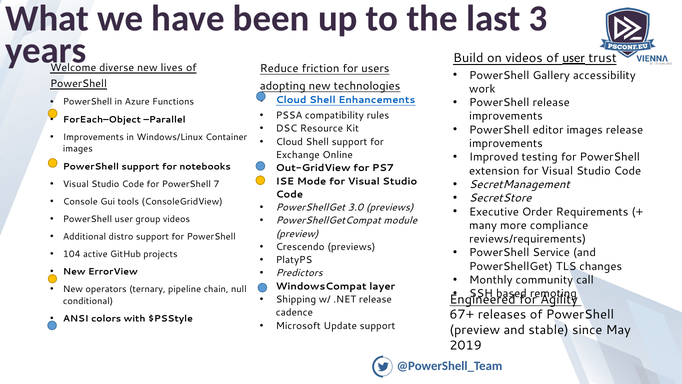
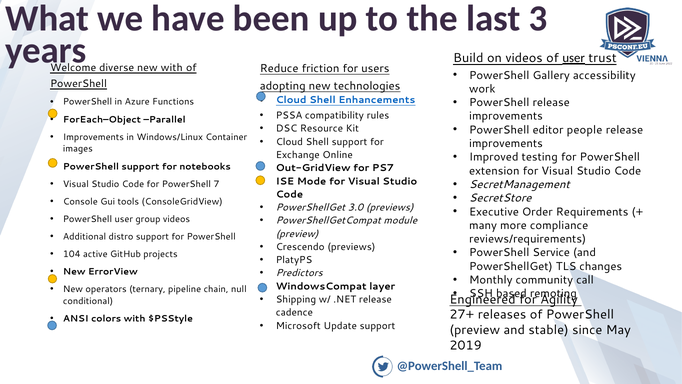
new lives: lives -> with (172, 68)
editor images: images -> people (585, 130)
67+: 67+ -> 27+ (462, 314)
